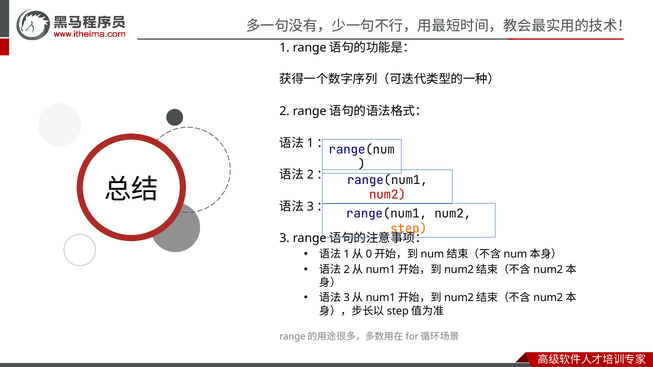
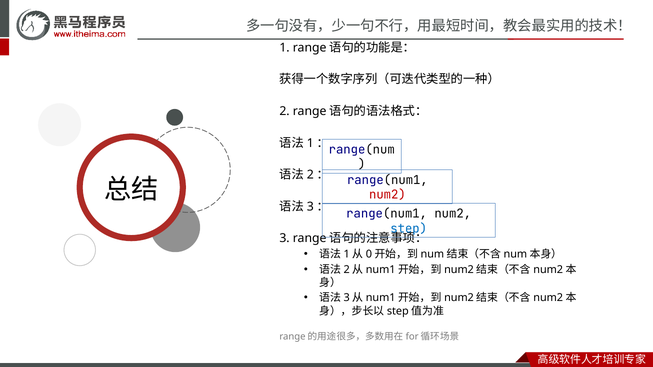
step colour: orange -> blue (409, 229)
